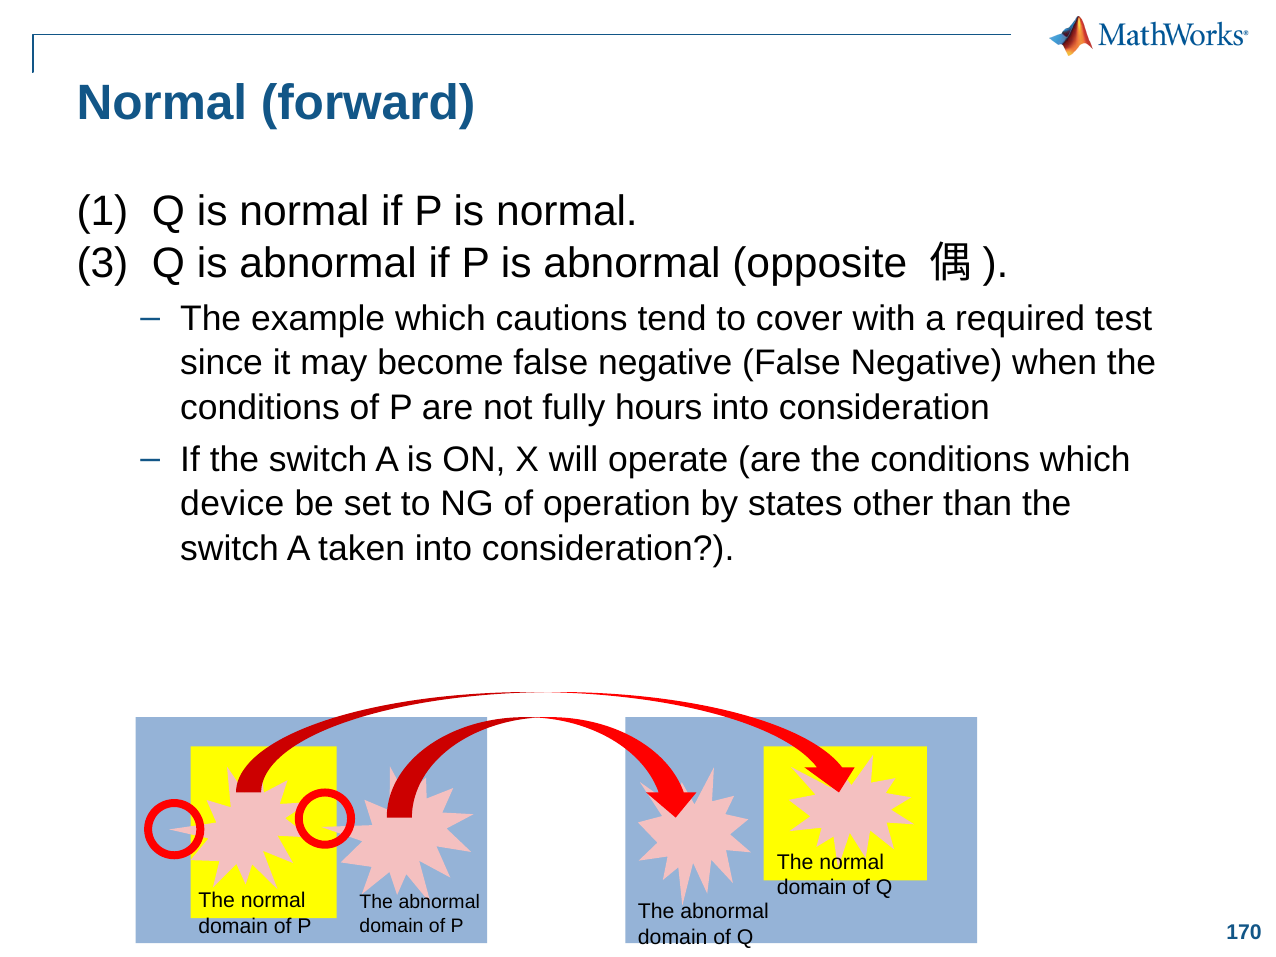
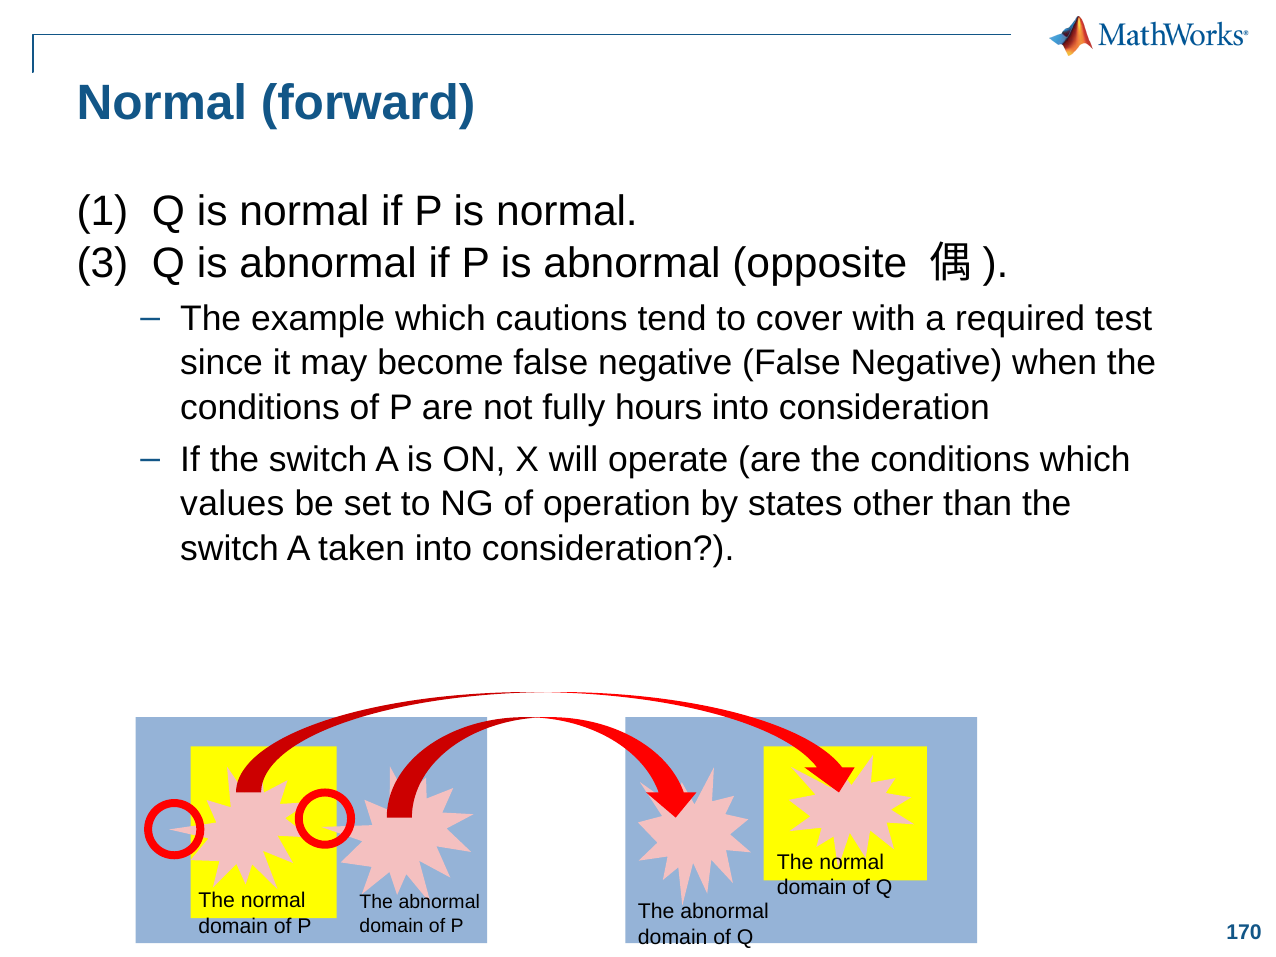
device: device -> values (232, 504)
